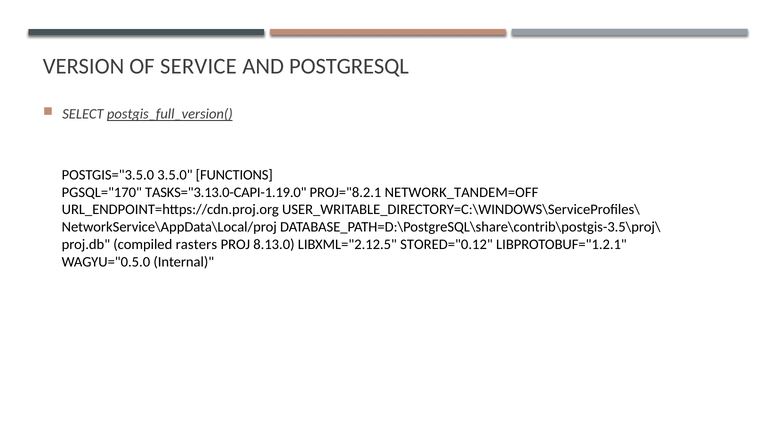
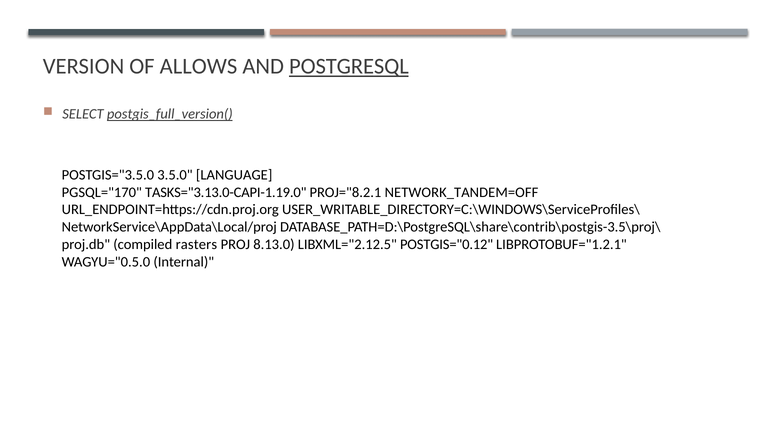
SERVICE: SERVICE -> ALLOWS (199, 67)
POSTGRESQL underline: none -> present (349, 67)
FUNCTIONS: FUNCTIONS -> LANGUAGE (234, 175)
STORED="0.12: STORED="0.12 -> POSTGIS="0.12 (447, 245)
